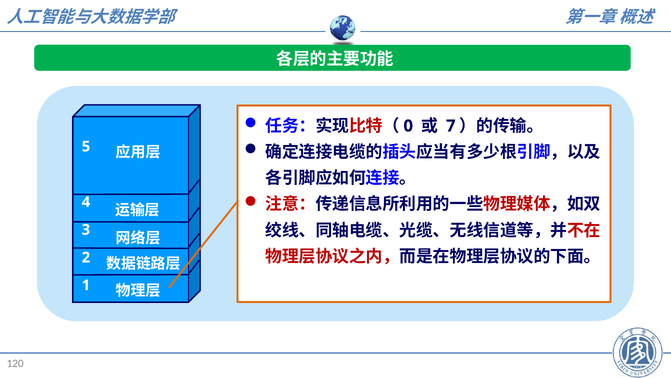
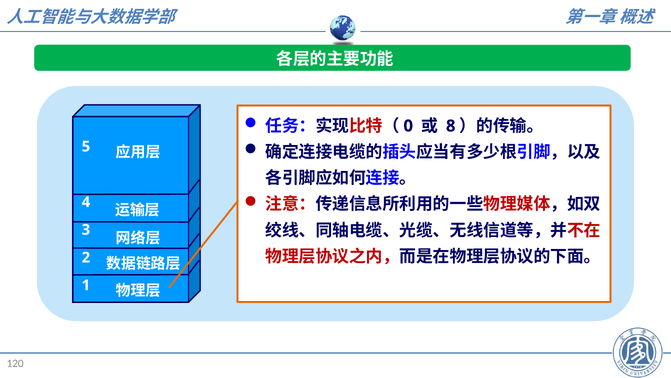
7: 7 -> 8 (451, 126)
